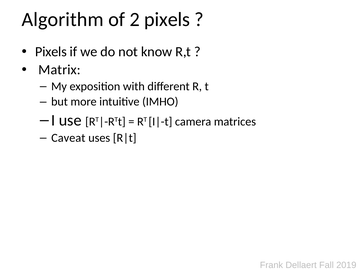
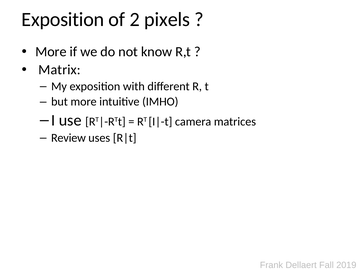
Algorithm: Algorithm -> Exposition (63, 20)
Pixels: Pixels -> More (51, 52)
Caveat: Caveat -> Review (68, 138)
